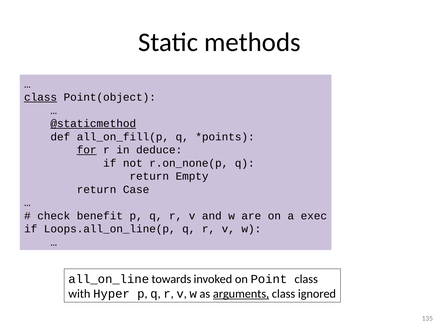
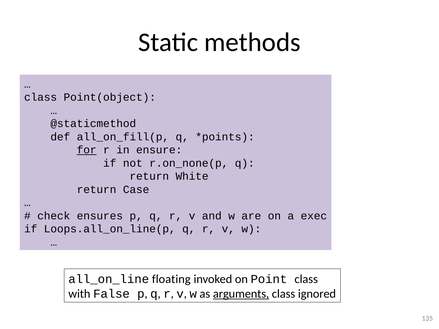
class underline: present -> none (41, 97)
@staticmethod underline: present -> none (93, 124)
deduce: deduce -> ensure (159, 150)
Empty: Empty -> White (192, 176)
benefit: benefit -> ensures (100, 216)
towards: towards -> floating (171, 279)
Hyper: Hyper -> False (112, 294)
